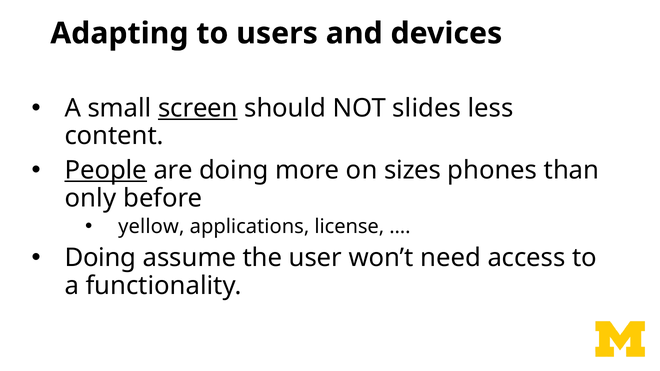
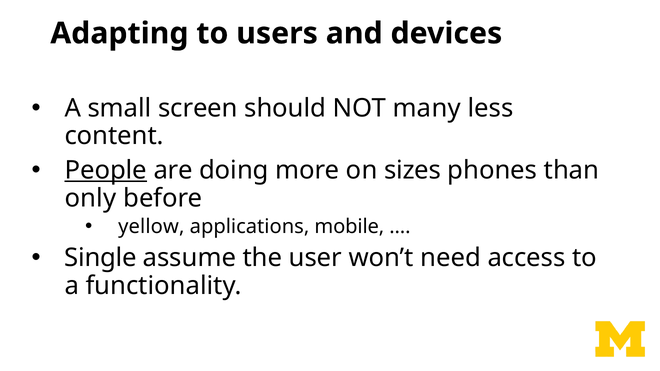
screen underline: present -> none (198, 108)
slides: slides -> many (427, 108)
license: license -> mobile (349, 227)
Doing: Doing -> Single (100, 258)
